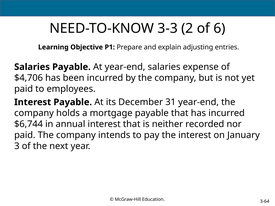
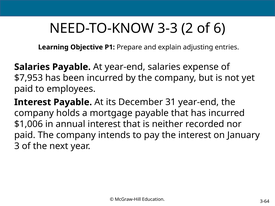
$4,706: $4,706 -> $7,953 (29, 78)
$6,744: $6,744 -> $1,006 (29, 124)
